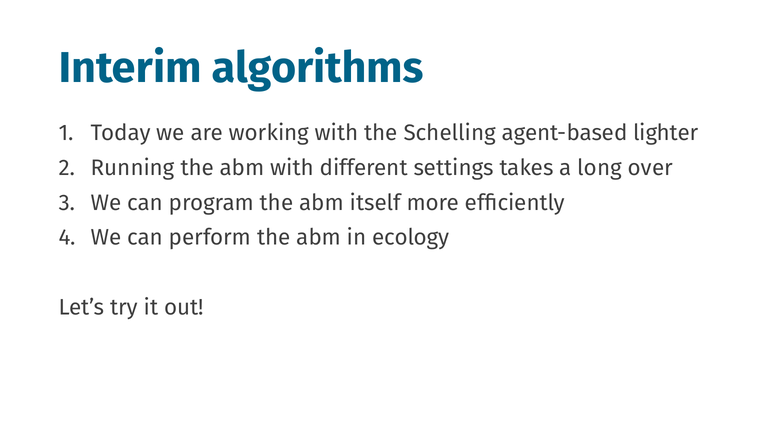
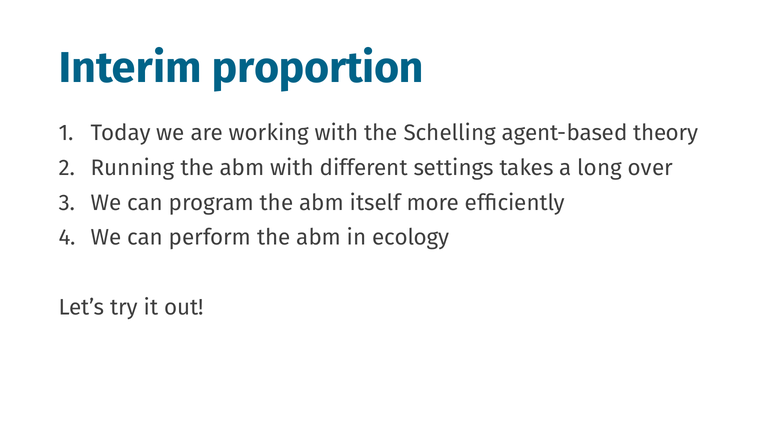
algorithms: algorithms -> proportion (318, 68)
lighter: lighter -> theory (666, 133)
